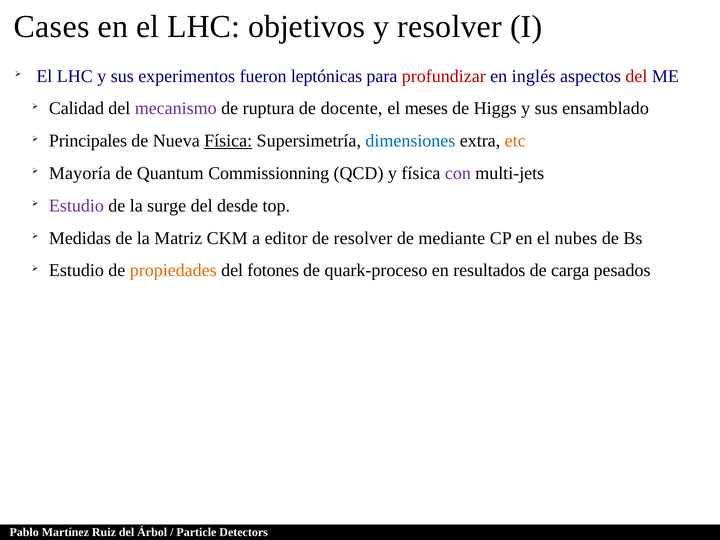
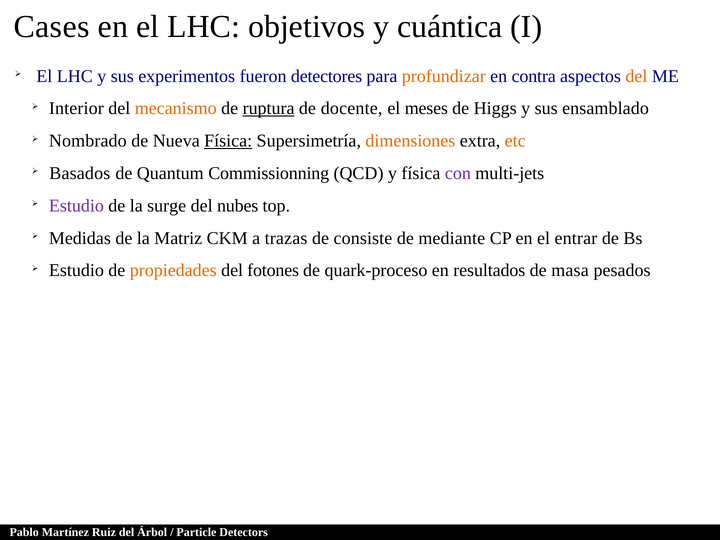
y resolver: resolver -> cuántica (450, 27)
leptónicas: leptónicas -> detectores (327, 76)
profundizar colour: red -> orange (444, 76)
inglés: inglés -> contra (534, 76)
del colour: red -> orange (636, 76)
Calidad: Calidad -> Interior (76, 108)
mecanismo colour: purple -> orange (176, 108)
ruptura underline: none -> present (269, 108)
Principales: Principales -> Nombrado (88, 141)
dimensiones colour: blue -> orange (410, 141)
Mayoría: Mayoría -> Basados (80, 173)
desde: desde -> nubes (238, 206)
editor: editor -> trazas (286, 238)
de resolver: resolver -> consiste (363, 238)
nubes: nubes -> entrar (576, 238)
carga: carga -> masa (570, 270)
